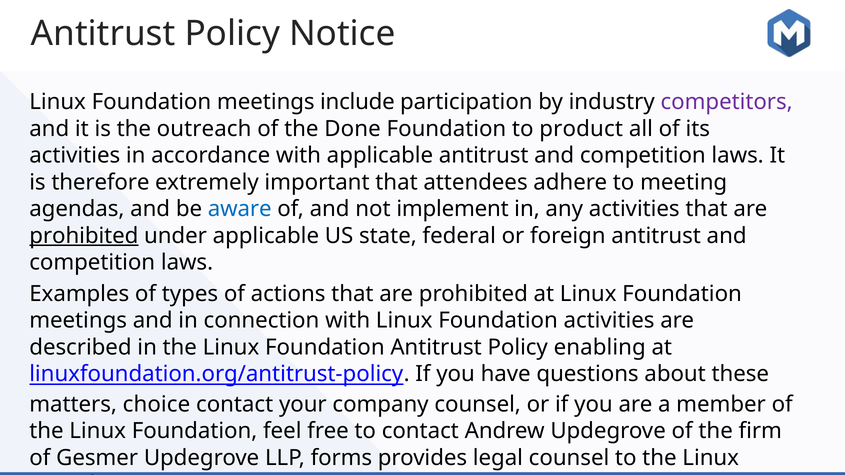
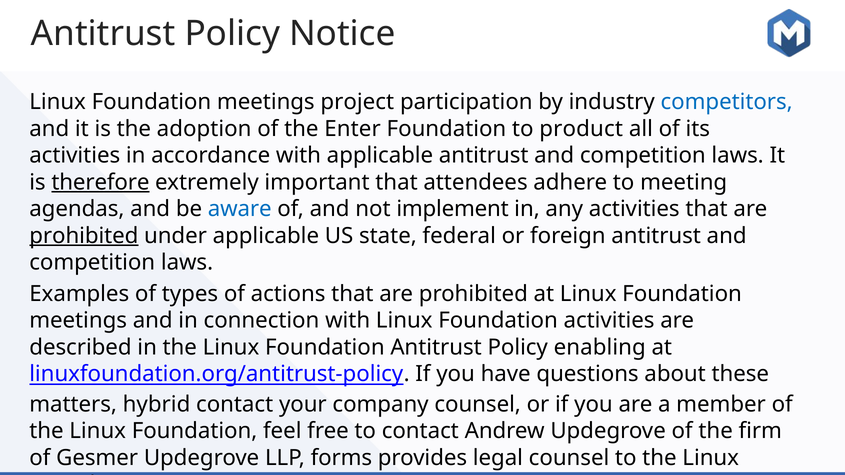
include: include -> project (357, 102)
competitors colour: purple -> blue (727, 102)
outreach: outreach -> adoption (204, 129)
Done: Done -> Enter (353, 129)
therefore underline: none -> present (100, 182)
choice: choice -> hybrid (157, 405)
